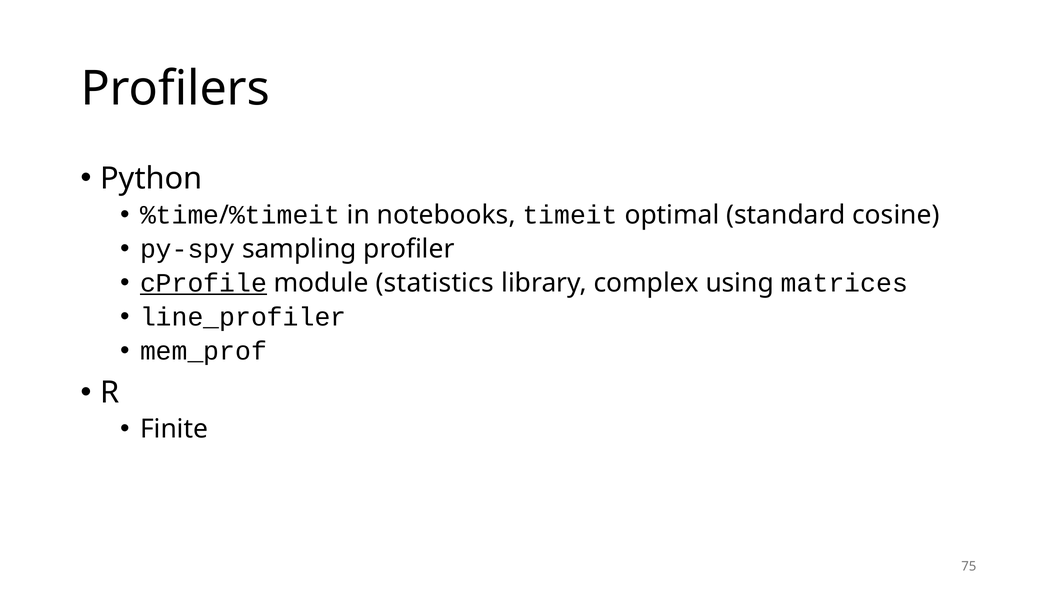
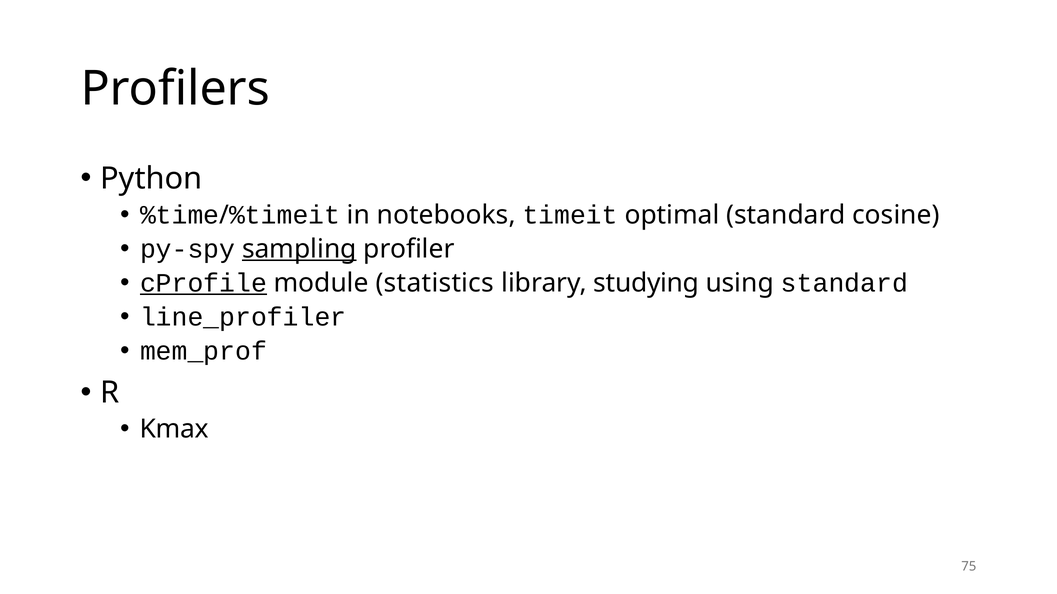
sampling underline: none -> present (299, 249)
complex: complex -> studying (646, 283)
using matrices: matrices -> standard (844, 283)
Finite: Finite -> Kmax (174, 430)
